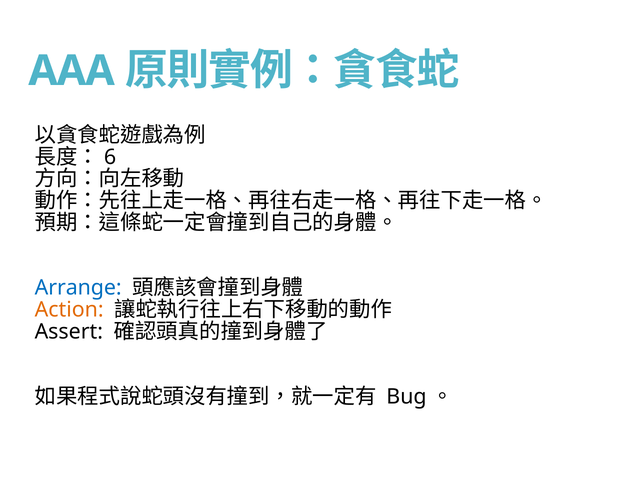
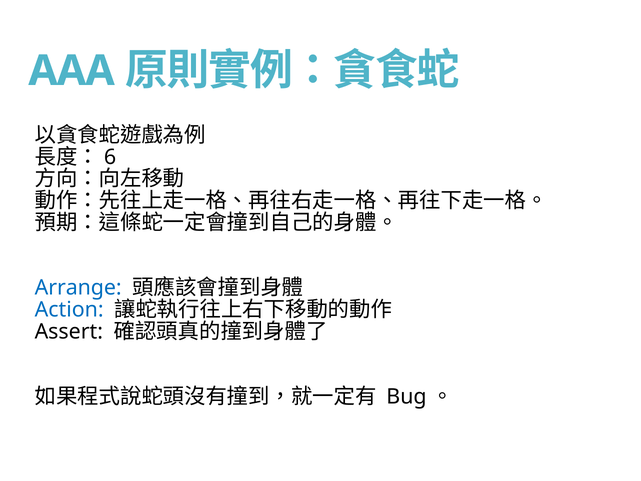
Action colour: orange -> blue (69, 310)
